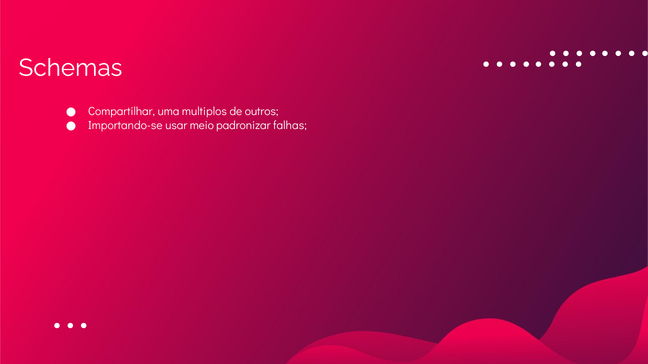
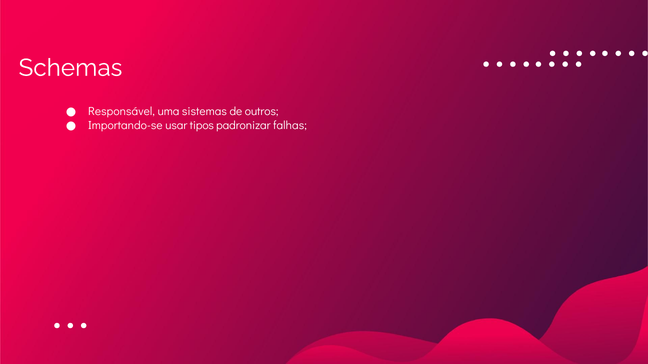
Compartilhar: Compartilhar -> Responsável (121, 112)
multiplos: multiplos -> sistemas (204, 112)
meio: meio -> tipos (202, 126)
